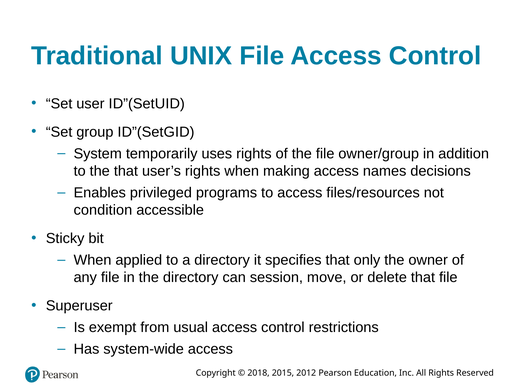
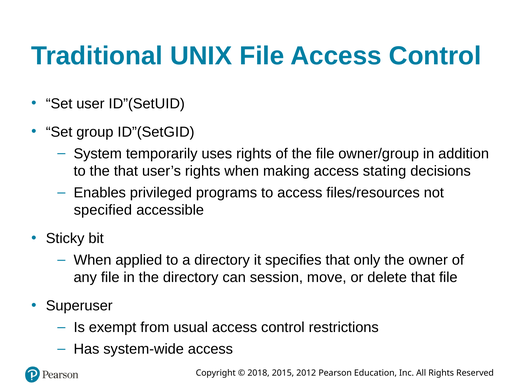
names: names -> stating (385, 171)
condition: condition -> specified (103, 210)
